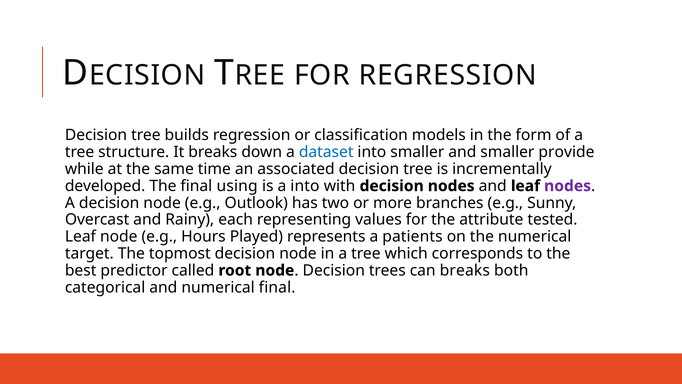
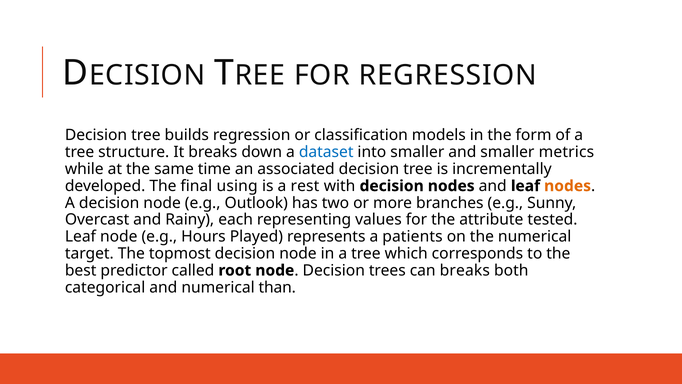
provide: provide -> metrics (566, 152)
a into: into -> rest (305, 186)
nodes colour: purple -> orange (568, 186)
numerical final: final -> than (277, 287)
